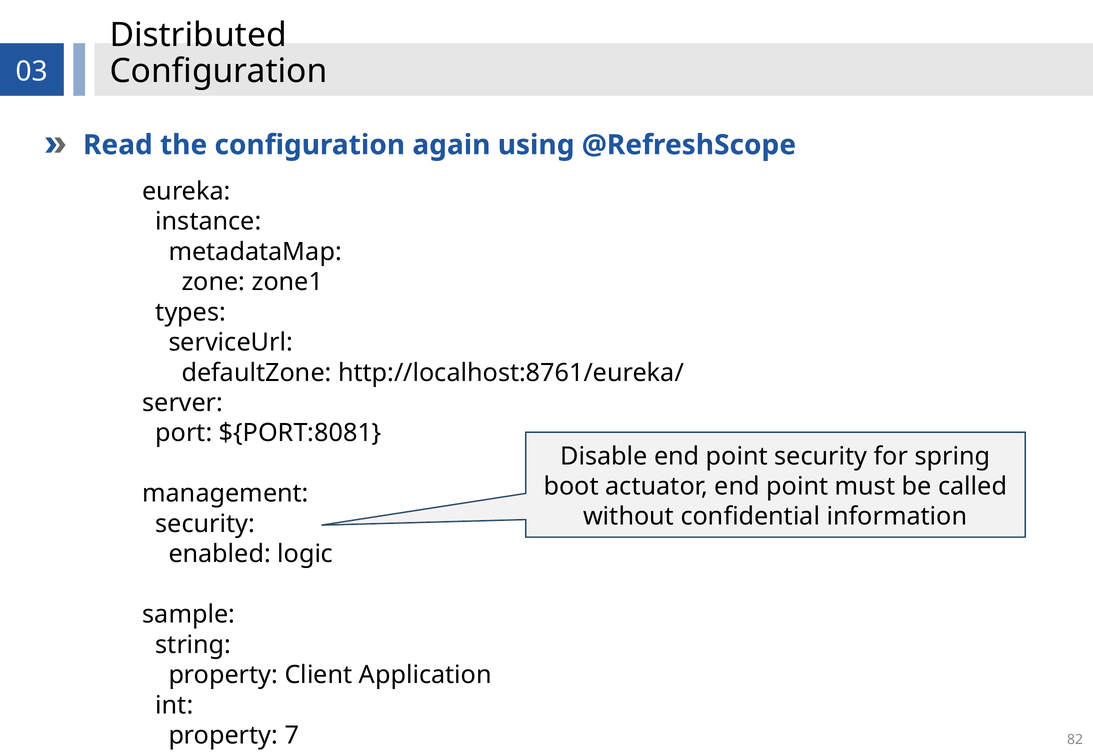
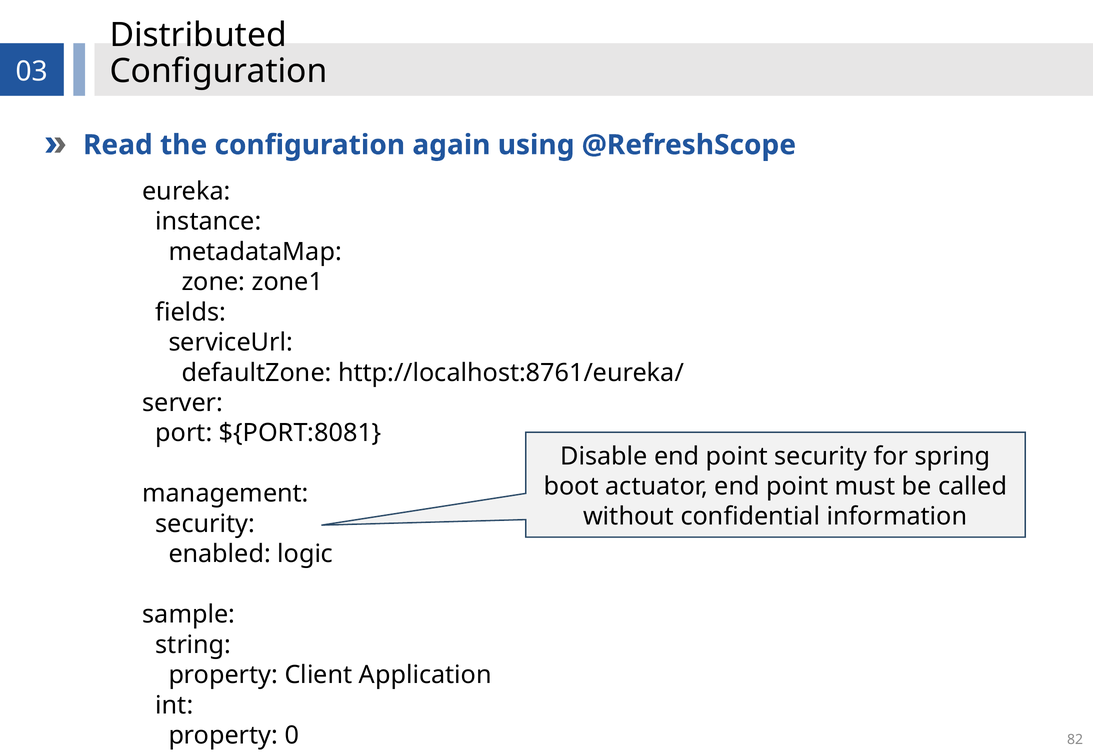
types: types -> fields (191, 313)
7: 7 -> 0 (292, 736)
